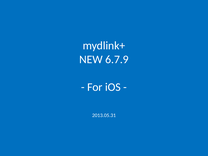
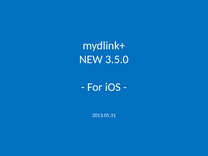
6.7.9: 6.7.9 -> 3.5.0 (117, 59)
